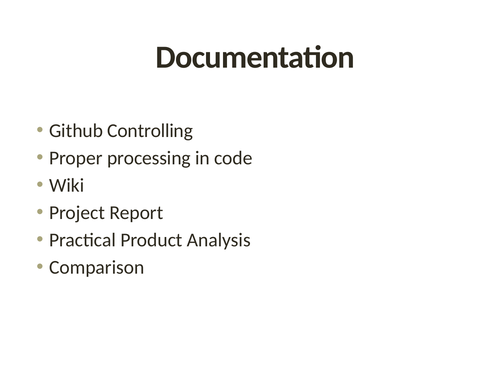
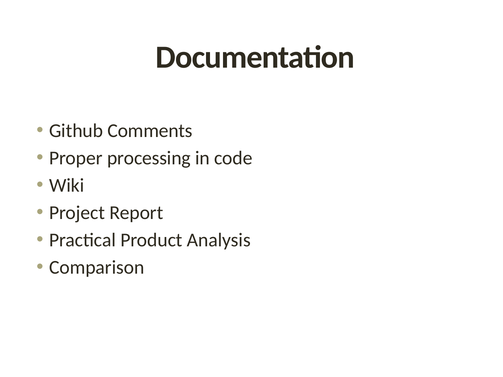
Controlling: Controlling -> Comments (150, 131)
